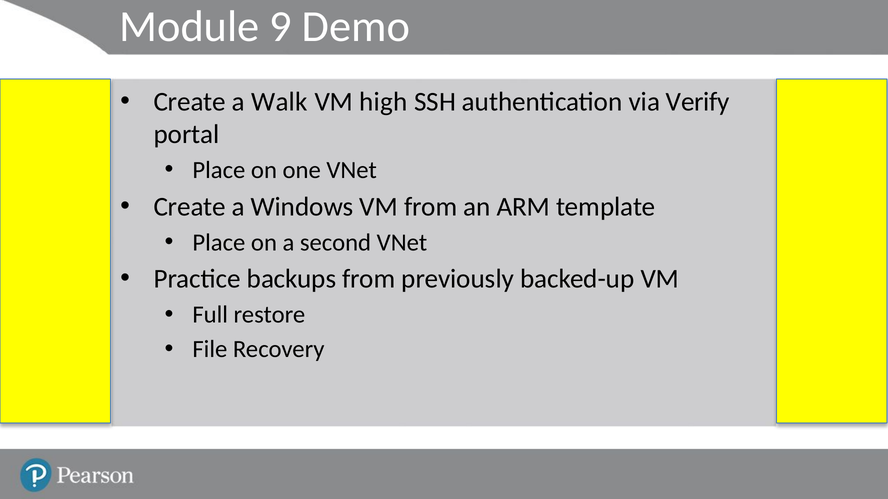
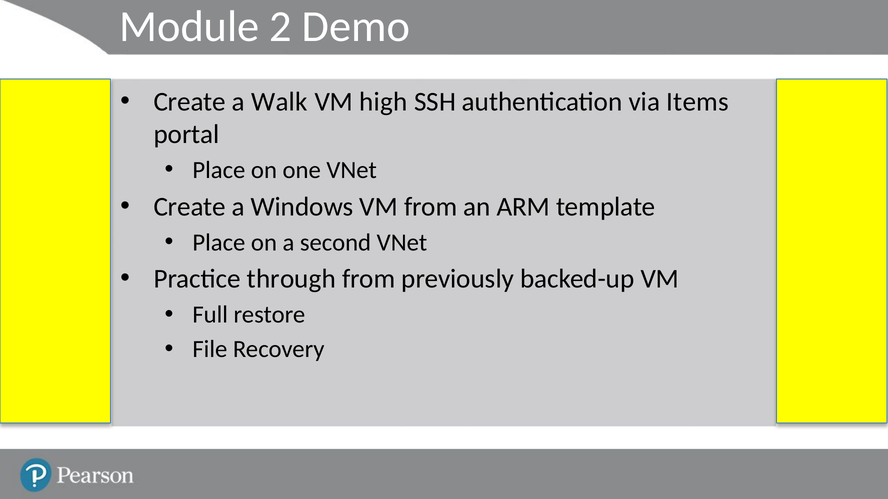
9: 9 -> 2 (281, 26)
Verify: Verify -> Items (697, 102)
backups: backups -> through (291, 279)
